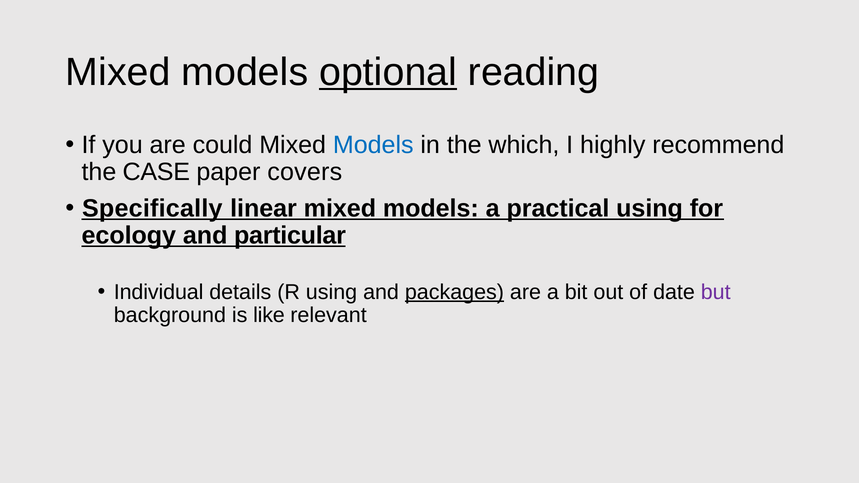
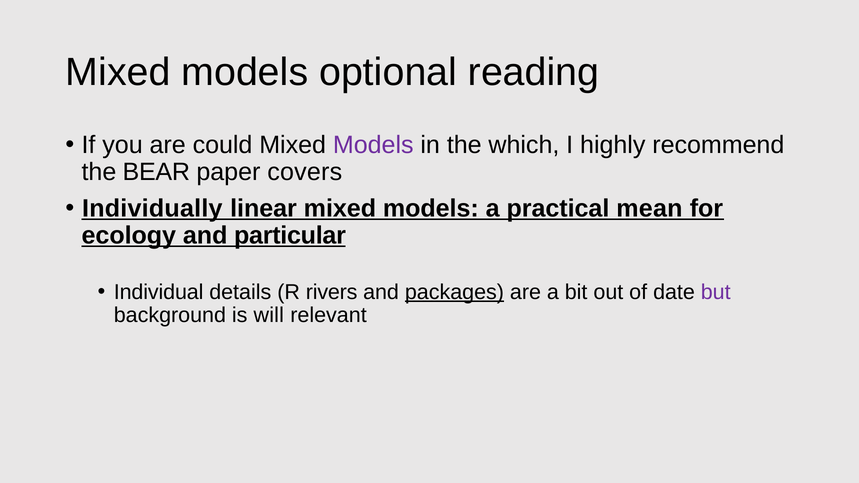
optional underline: present -> none (388, 72)
Models colour: blue -> purple (373, 145)
CASE: CASE -> BEAR (156, 172)
Specifically: Specifically -> Individually (152, 208)
practical using: using -> mean (649, 208)
R using: using -> rivers (332, 292)
like: like -> will (269, 315)
